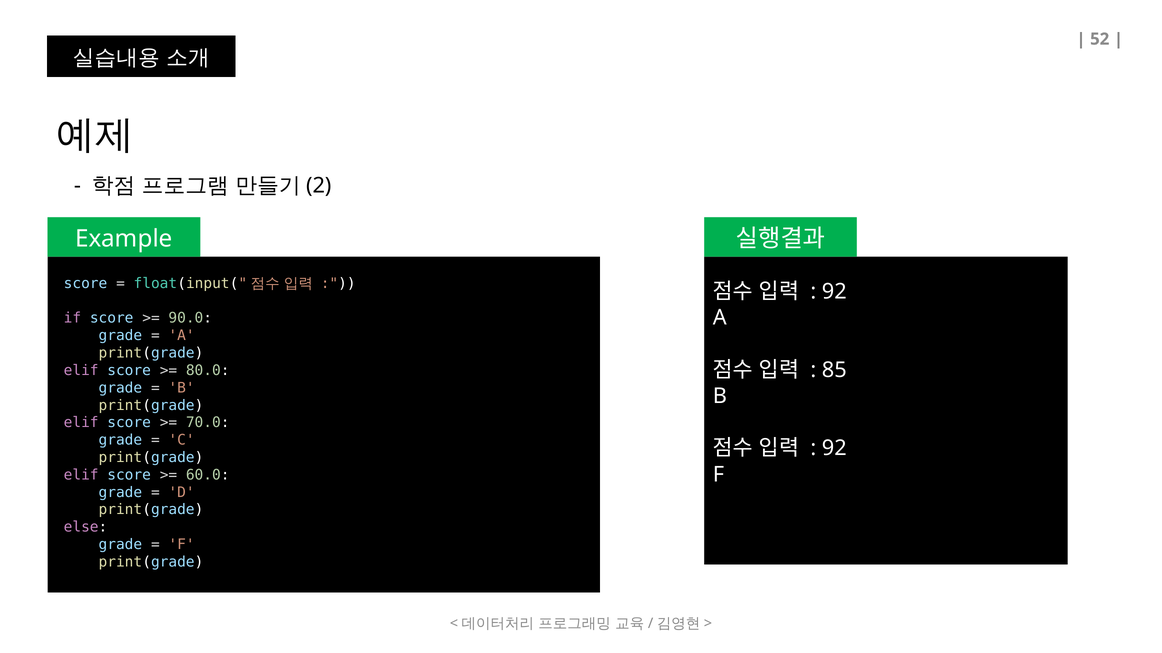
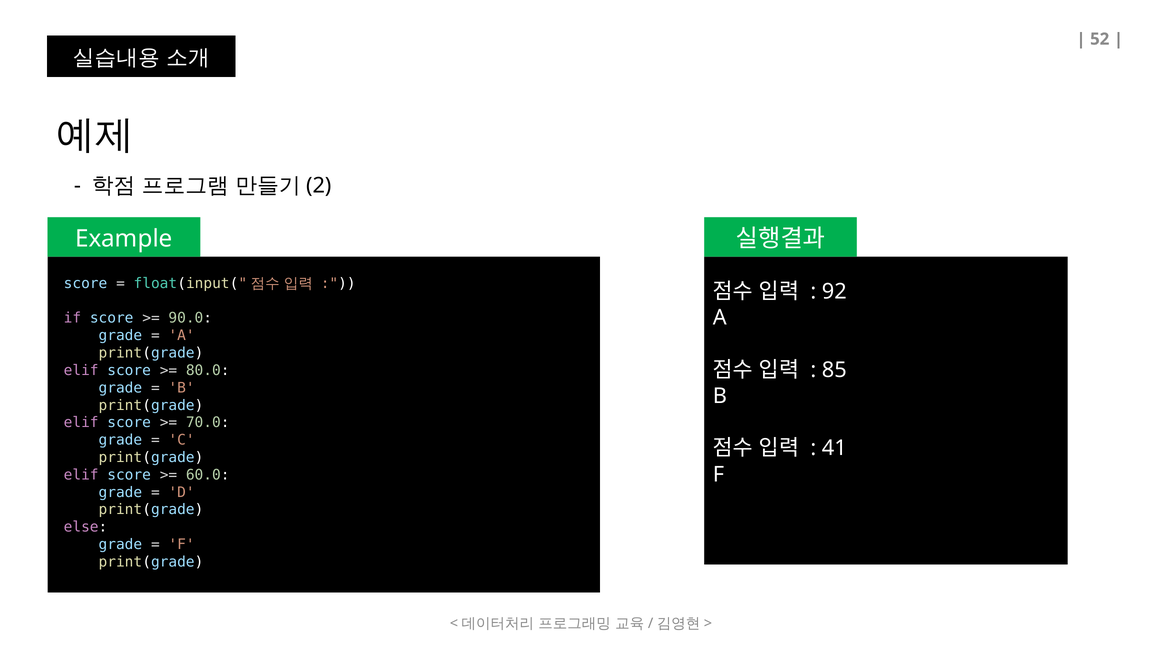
92: 92 -> 41 (834, 449)
